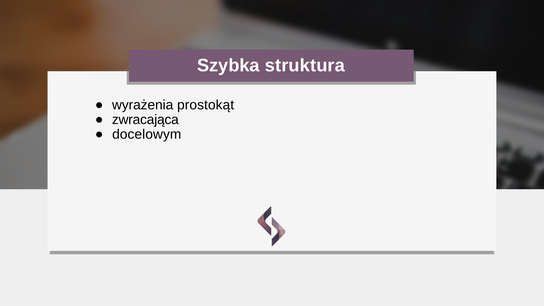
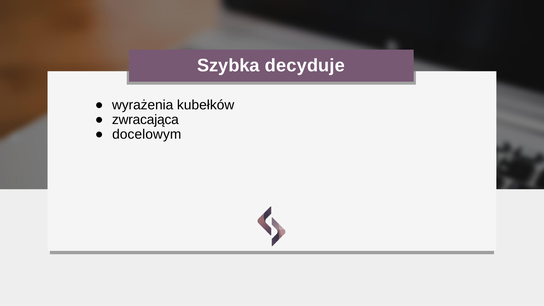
struktura: struktura -> decyduje (305, 65)
prostokąt: prostokąt -> kubełków (206, 105)
